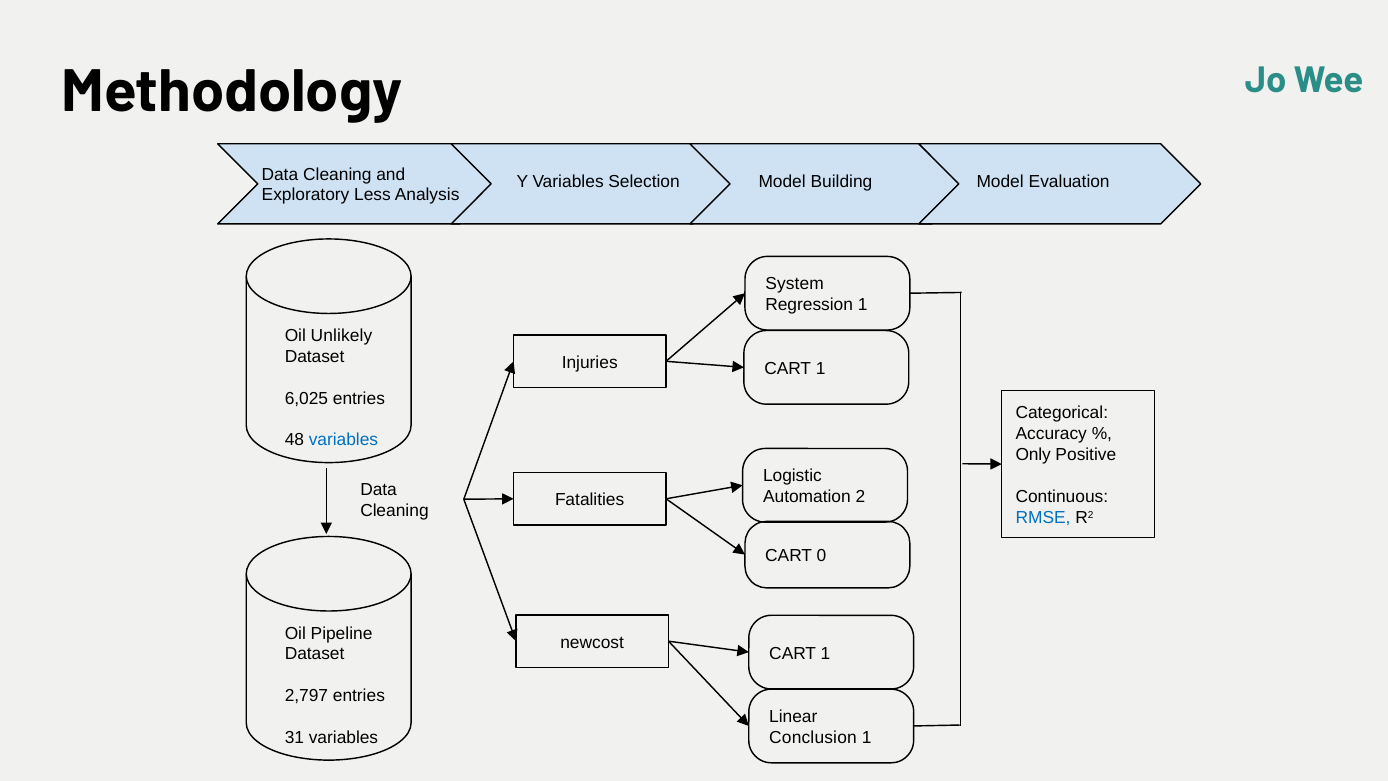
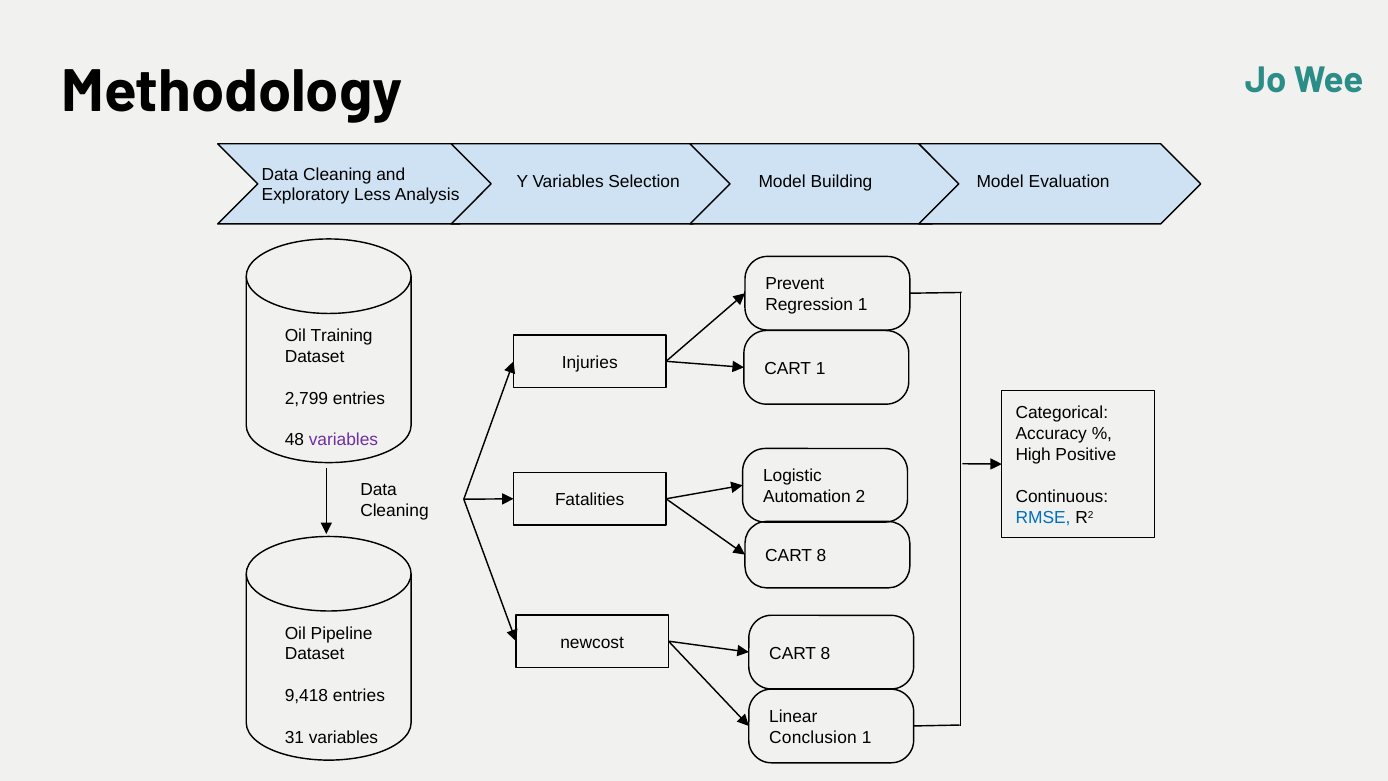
System: System -> Prevent (795, 284)
Unlikely: Unlikely -> Training (342, 336)
6,025: 6,025 -> 2,799 (306, 398)
variables colour: blue -> purple (343, 440)
Only: Only -> High (1033, 455)
0: 0 -> 8 (821, 556)
1: 1 -> 8 (826, 653)
2,797: 2,797 -> 9,418 (306, 696)
